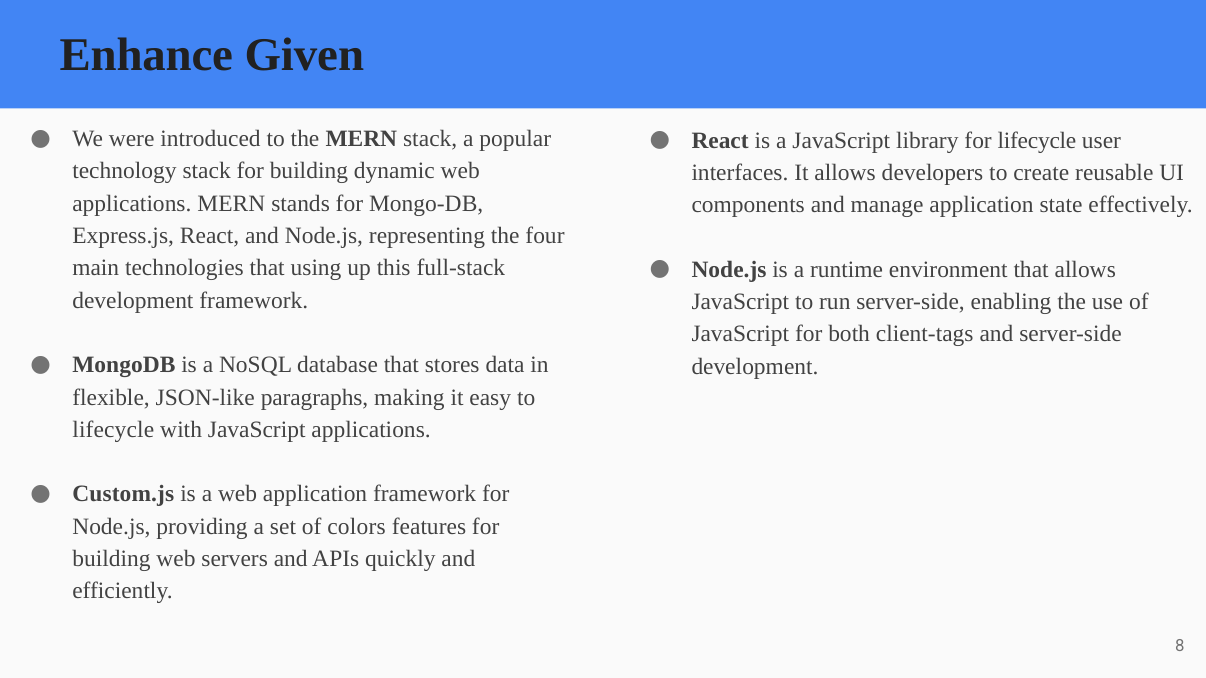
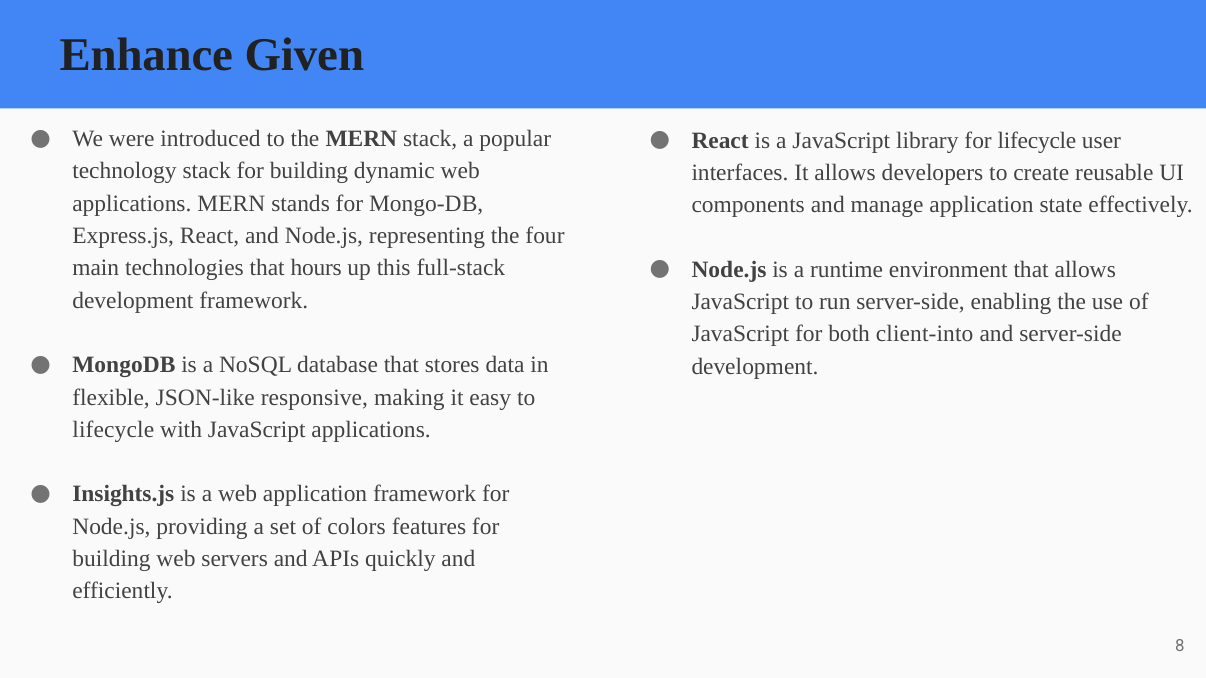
using: using -> hours (316, 268)
client-tags: client-tags -> client-into (925, 334)
paragraphs: paragraphs -> responsive (314, 398)
Custom.js: Custom.js -> Insights.js (123, 495)
